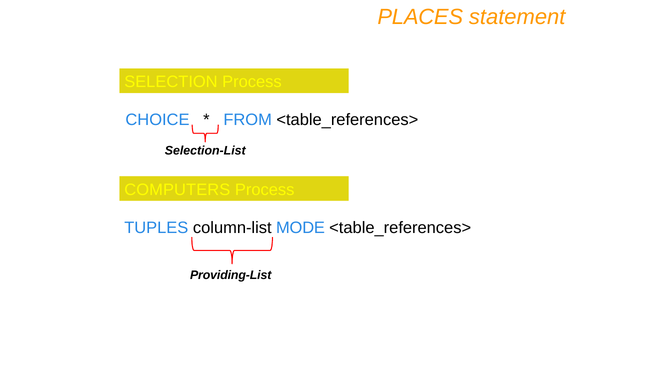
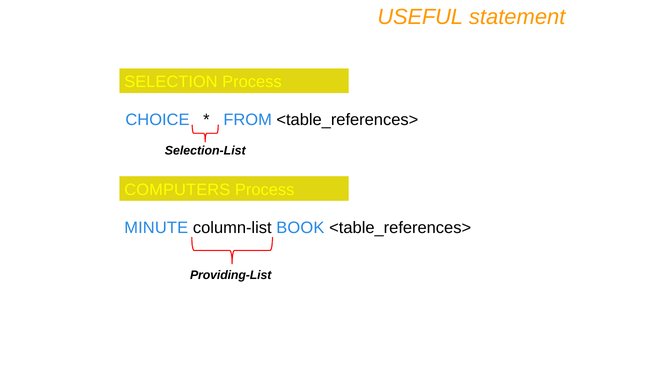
PLACES: PLACES -> USEFUL (420, 17)
TUPLES: TUPLES -> MINUTE (156, 228)
MODE: MODE -> BOOK (300, 228)
